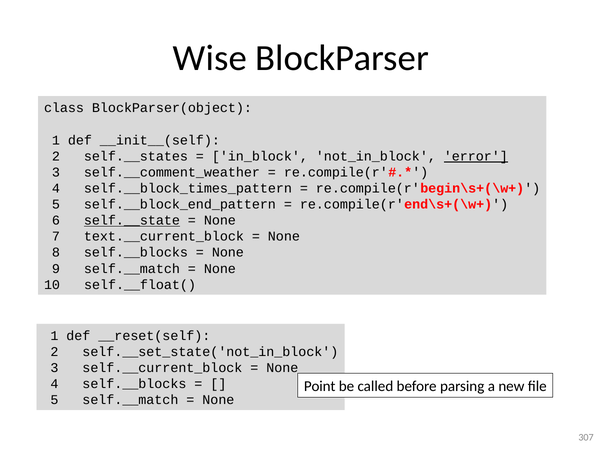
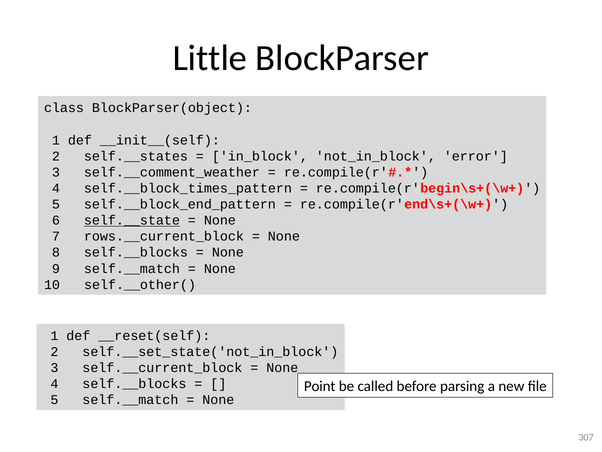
Wise: Wise -> Little (210, 58)
error underline: present -> none (476, 156)
text.__current_block: text.__current_block -> rows.__current_block (164, 236)
self.__float(: self.__float( -> self.__other( (140, 284)
